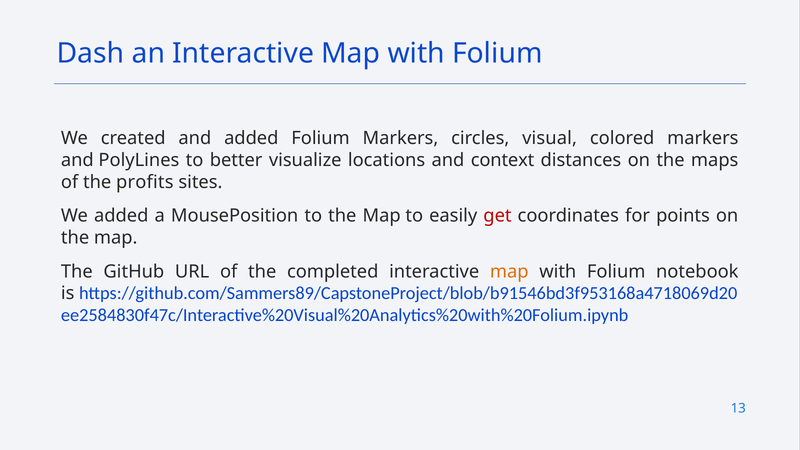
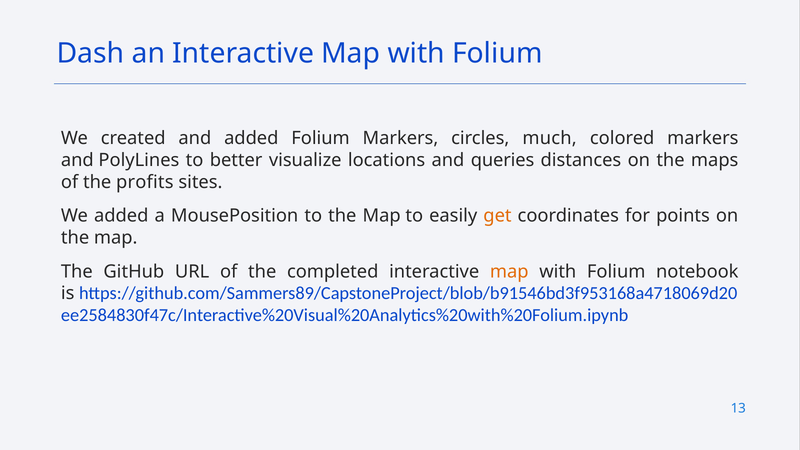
visual: visual -> much (550, 138)
context: context -> queries (503, 160)
get colour: red -> orange (497, 216)
